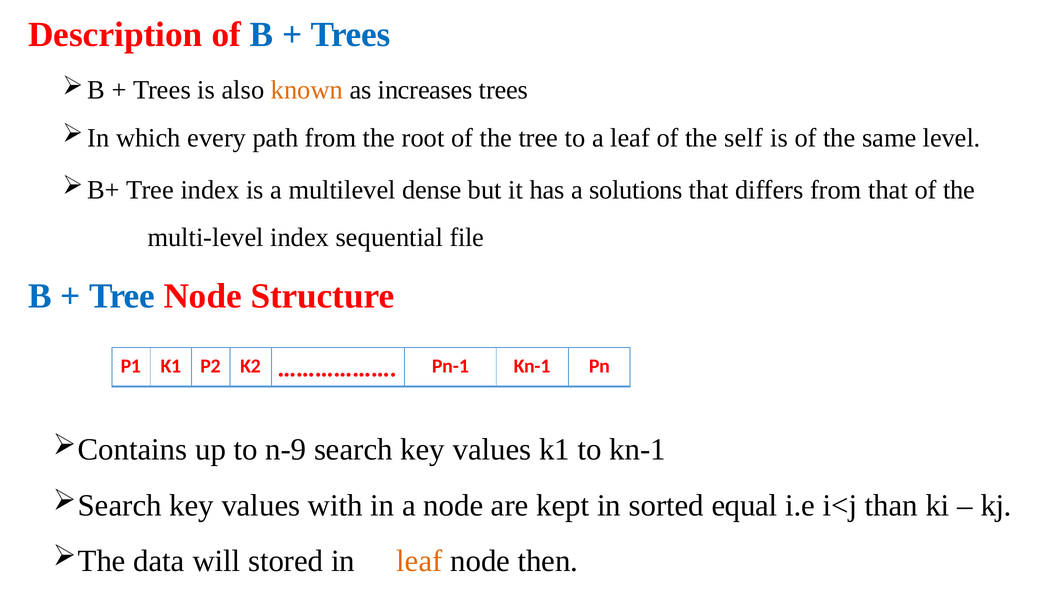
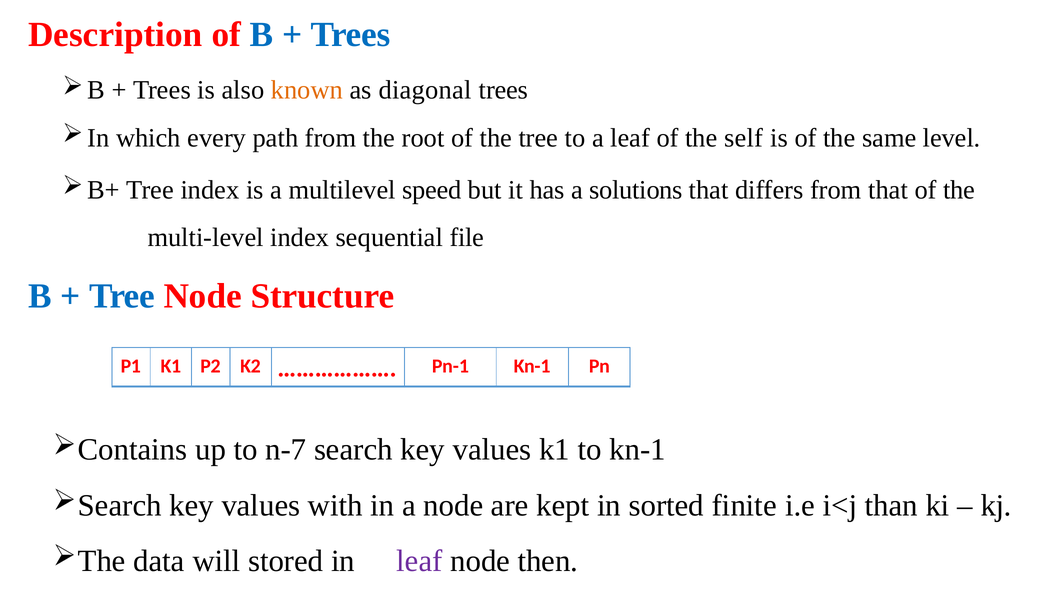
increases: increases -> diagonal (425, 90)
dense: dense -> speed (432, 190)
n-9: n-9 -> n-7 (286, 450)
equal: equal -> finite (744, 505)
leaf colour: orange -> purple (419, 561)
